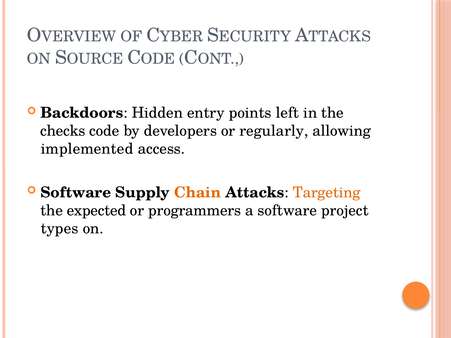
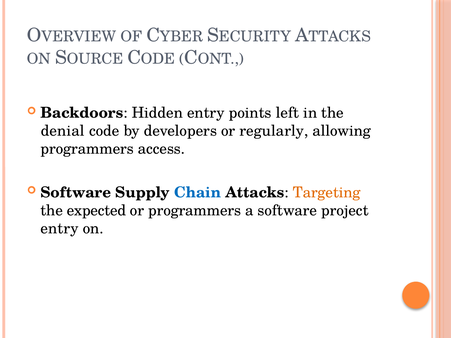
checks: checks -> denial (63, 131)
implemented: implemented -> programmers (87, 149)
Chain colour: orange -> blue (198, 193)
types: types -> entry (59, 229)
